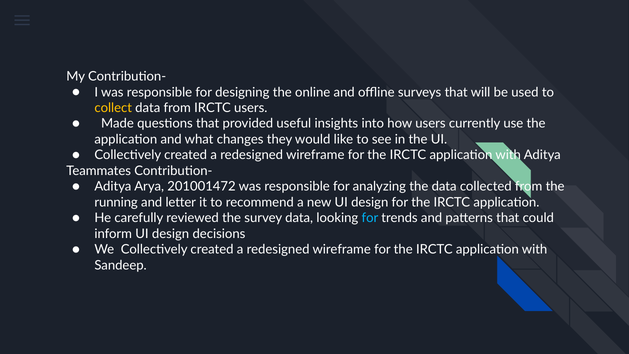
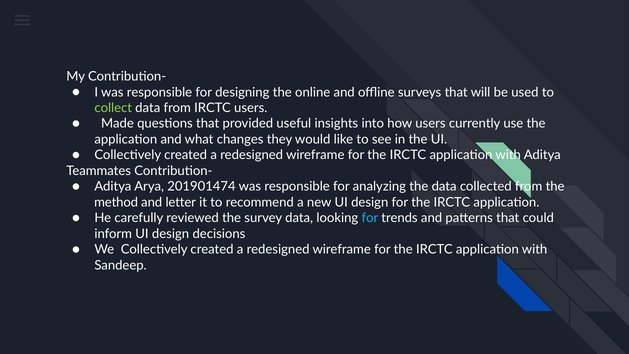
collect colour: yellow -> light green (113, 108)
201001472: 201001472 -> 201901474 (201, 187)
running: running -> method (116, 202)
